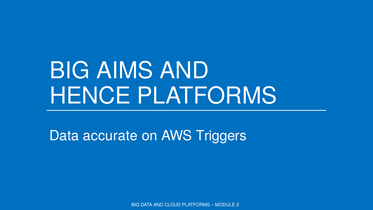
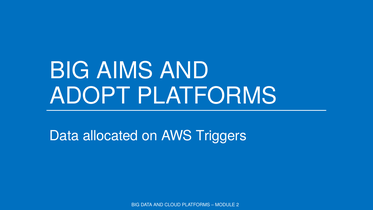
HENCE: HENCE -> ADOPT (90, 96)
accurate: accurate -> allocated (110, 136)
